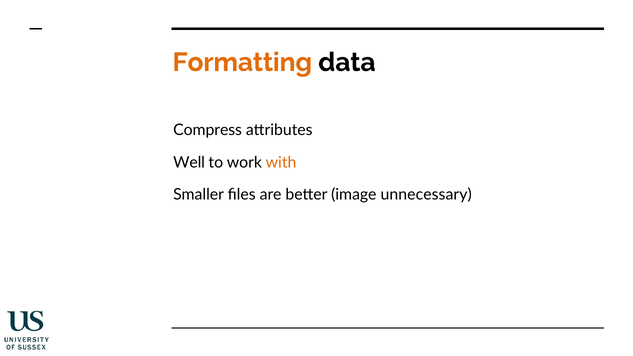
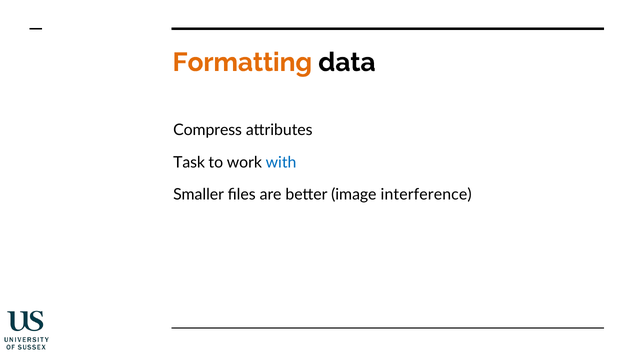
Well: Well -> Task (189, 162)
with colour: orange -> blue (281, 162)
unnecessary: unnecessary -> interference (426, 195)
